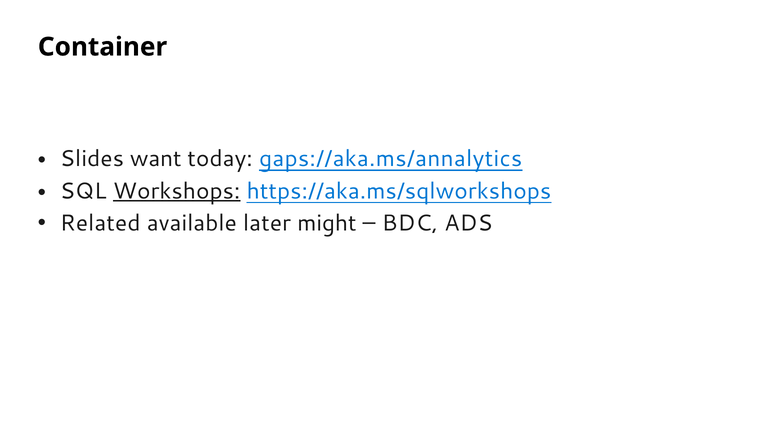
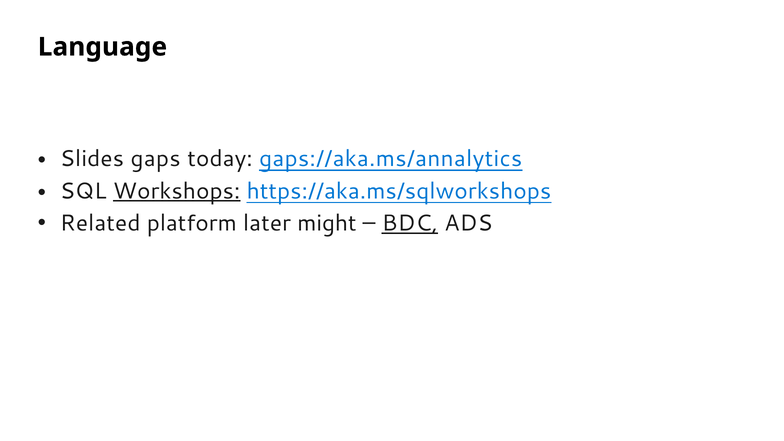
Container: Container -> Language (102, 47)
want: want -> gaps (156, 159)
available: available -> platform (192, 223)
BDC underline: none -> present (410, 223)
